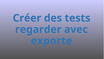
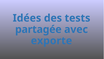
Créer: Créer -> Idées (27, 18)
regarder: regarder -> partagée (38, 29)
